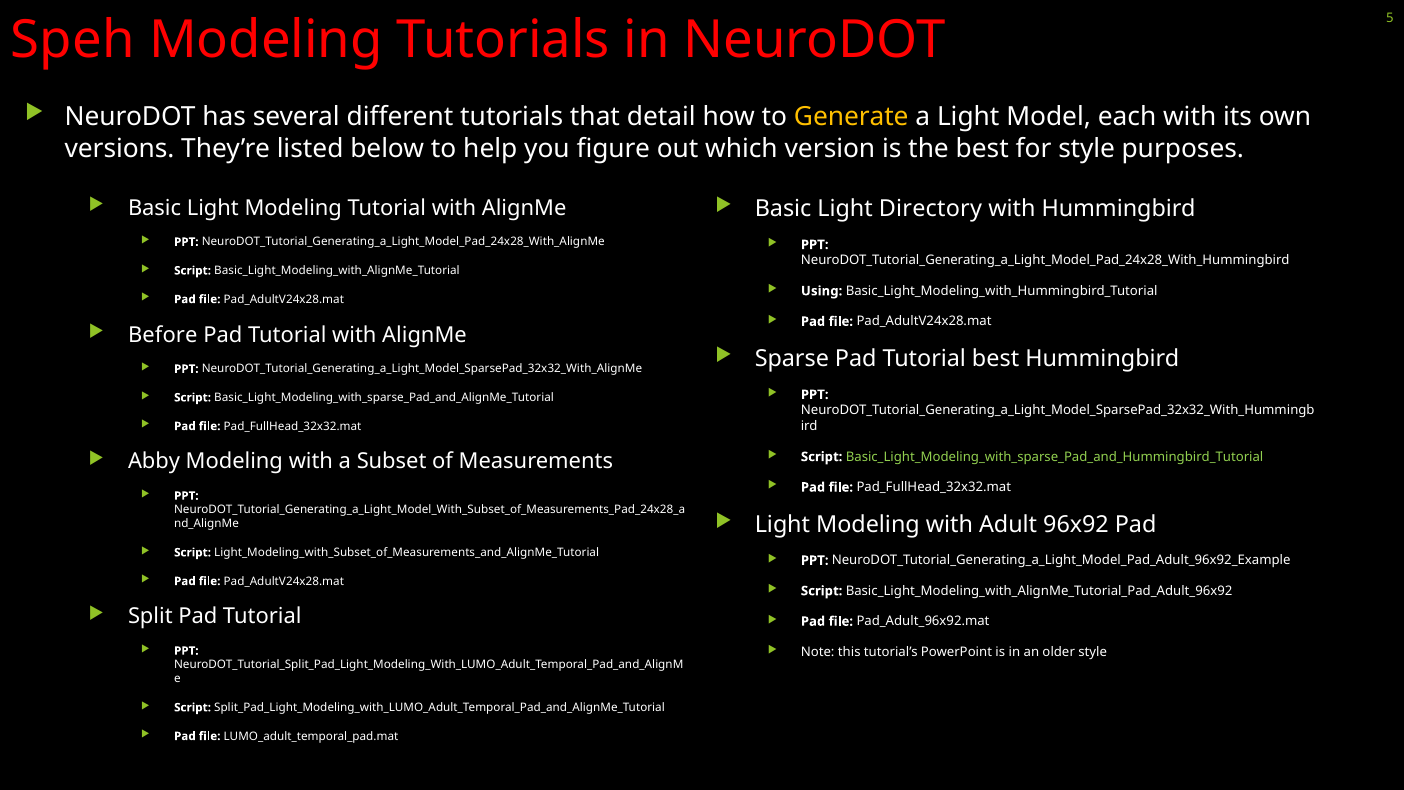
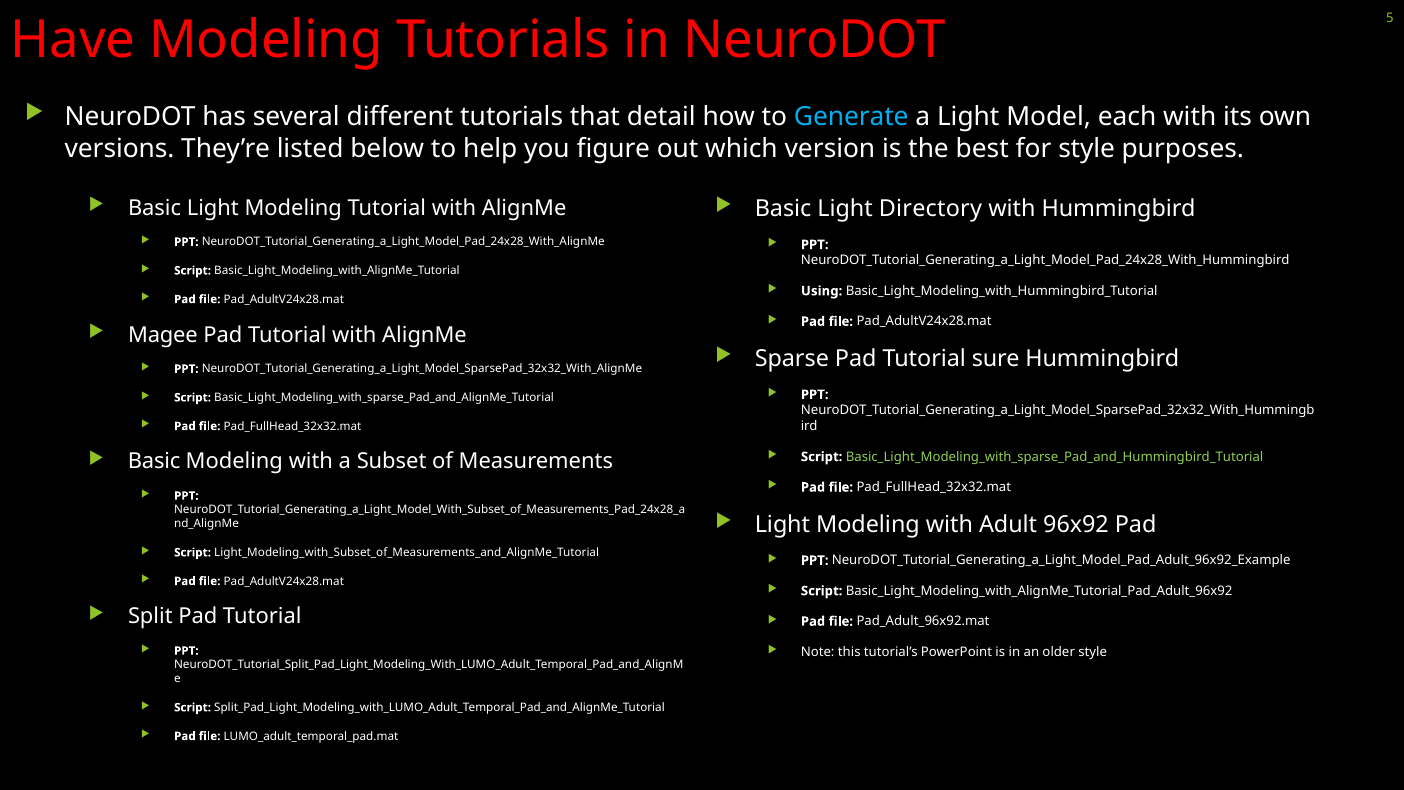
Speh: Speh -> Have (73, 41)
Generate colour: yellow -> light blue (851, 117)
Before: Before -> Magee (163, 335)
Tutorial best: best -> sure (996, 359)
Abby: Abby -> Basic (154, 462)
